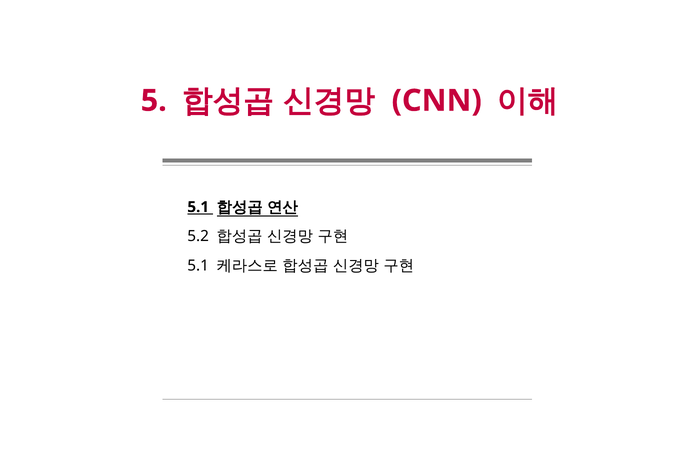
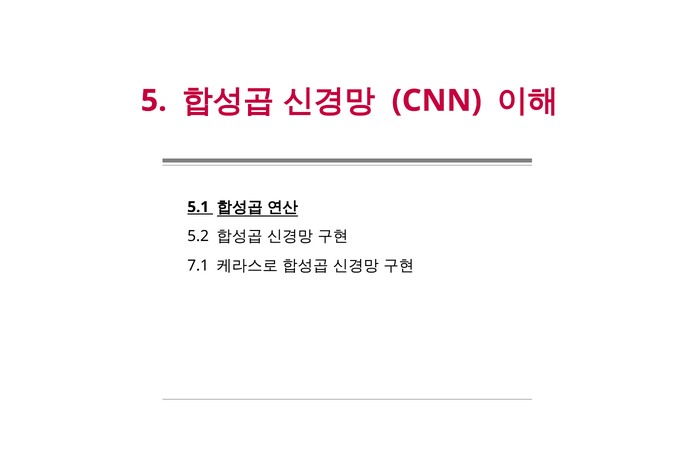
5.1: 5.1 -> 7.1 (198, 266)
